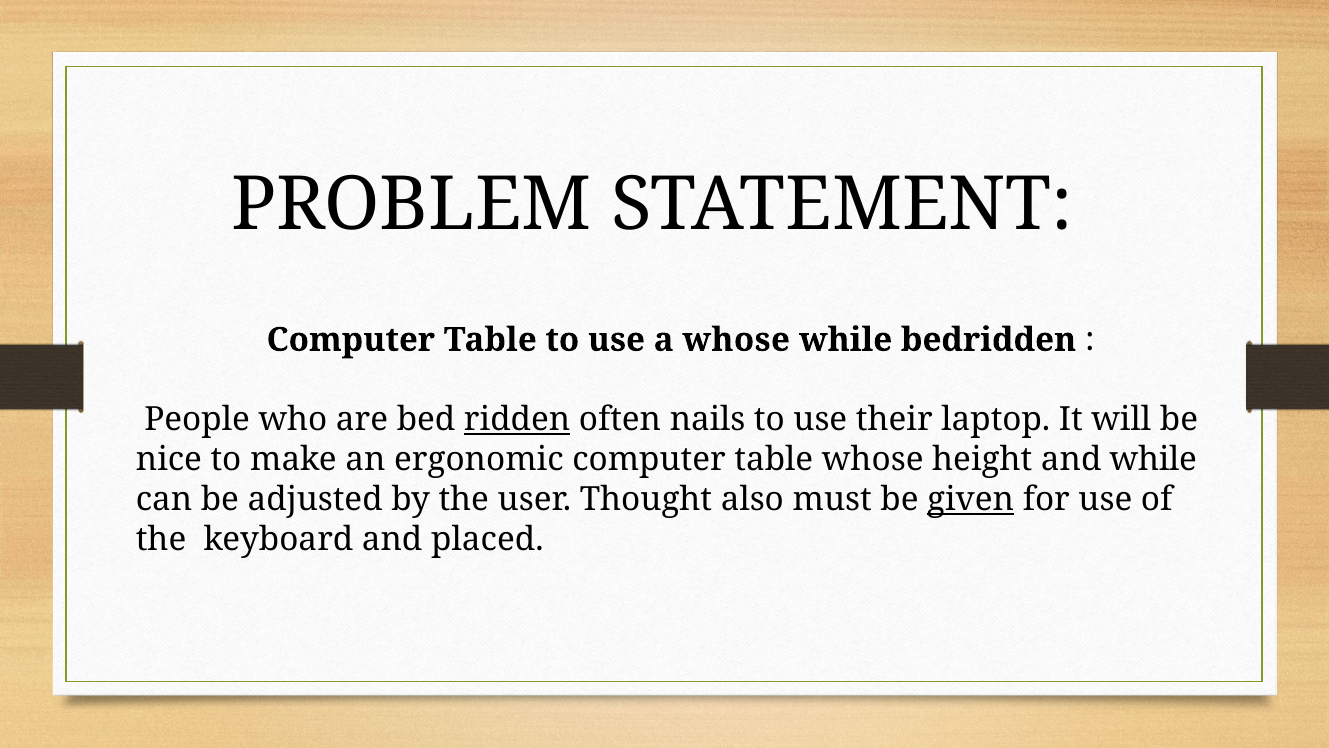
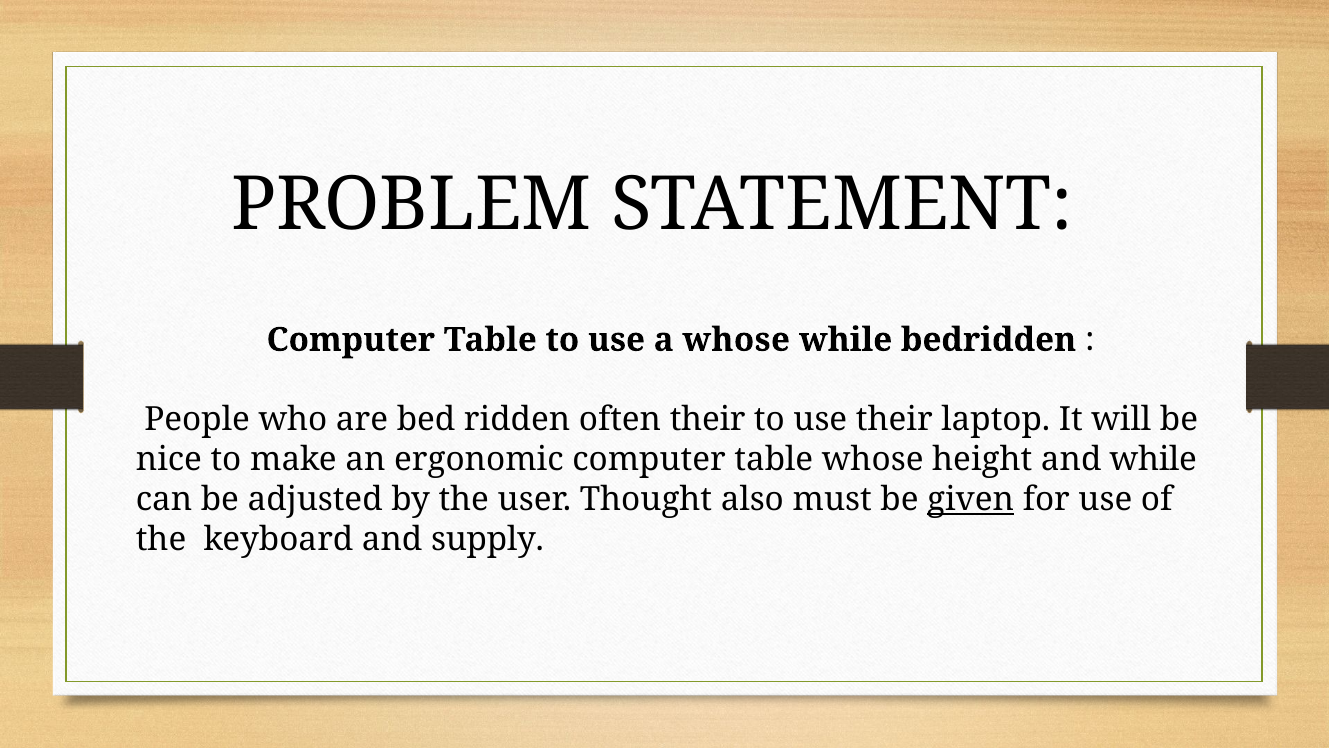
ridden underline: present -> none (517, 419)
often nails: nails -> their (708, 419)
placed: placed -> supply (488, 539)
